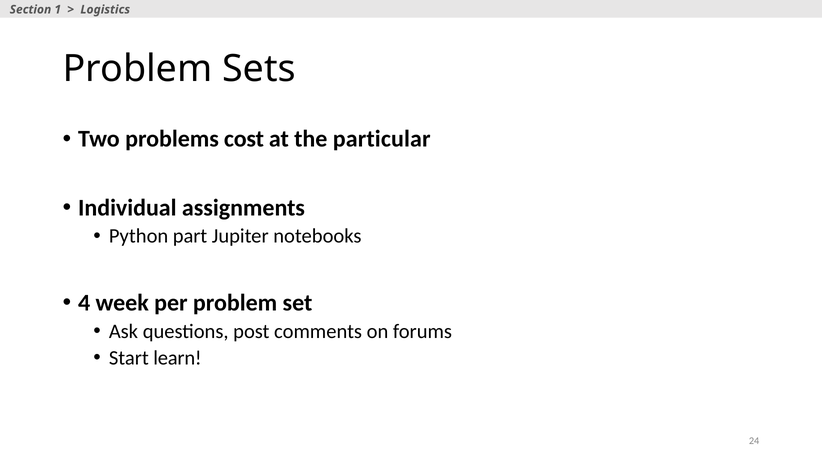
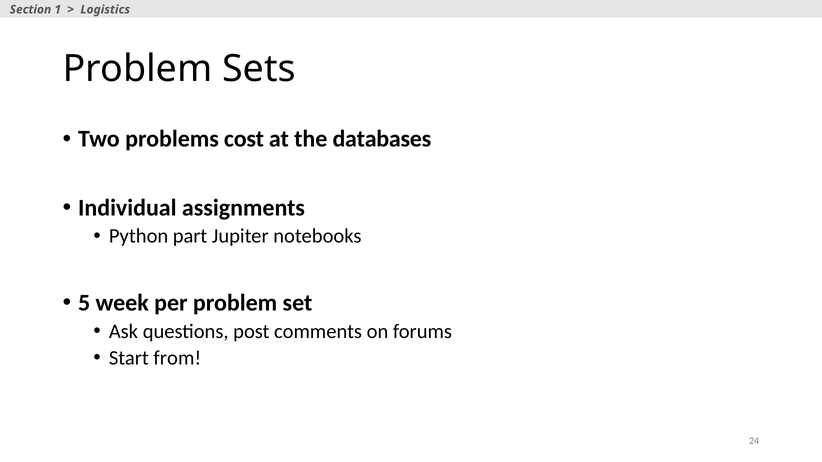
particular: particular -> databases (382, 139)
4: 4 -> 5 (84, 303)
learn: learn -> from (177, 358)
